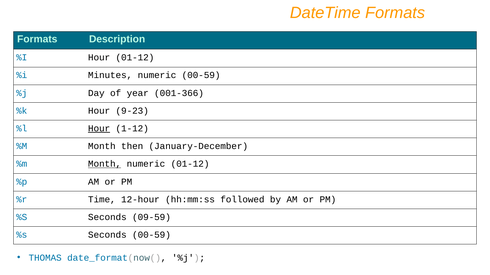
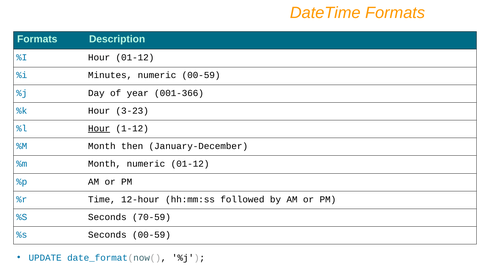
9-23: 9-23 -> 3-23 (132, 111)
Month underline: present -> none (105, 164)
09-59: 09-59 -> 70-59 (151, 218)
THOMAS: THOMAS -> UPDATE (45, 258)
